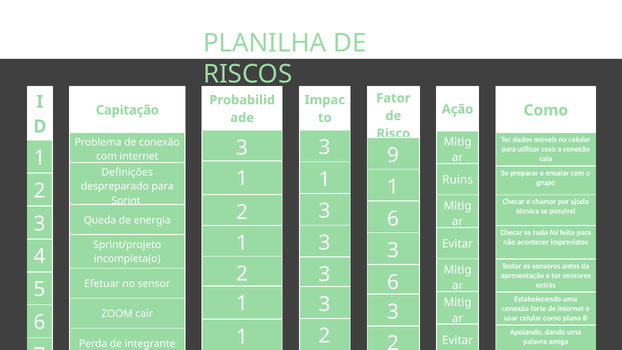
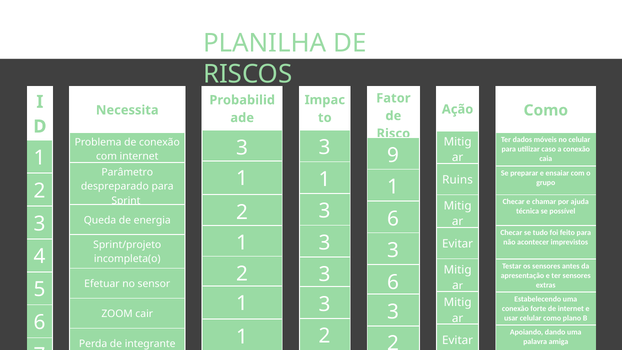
Capitação: Capitação -> Necessita (127, 110)
Definições: Definições -> Parâmetro (127, 172)
